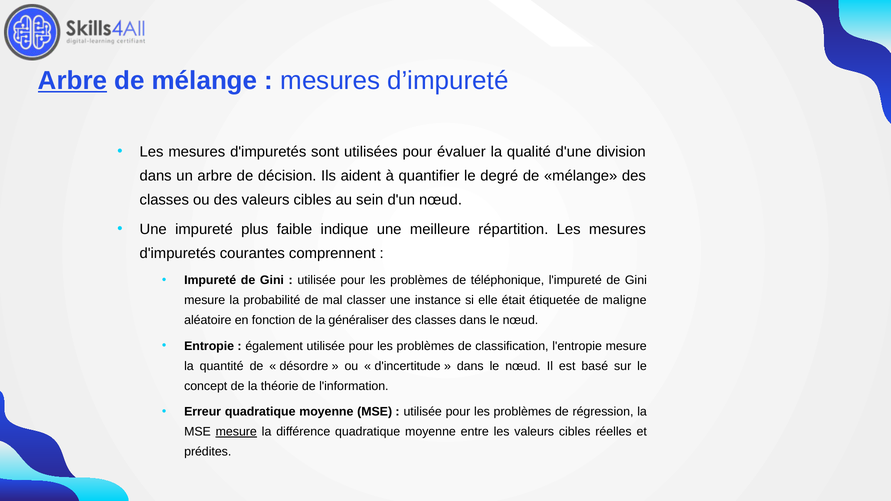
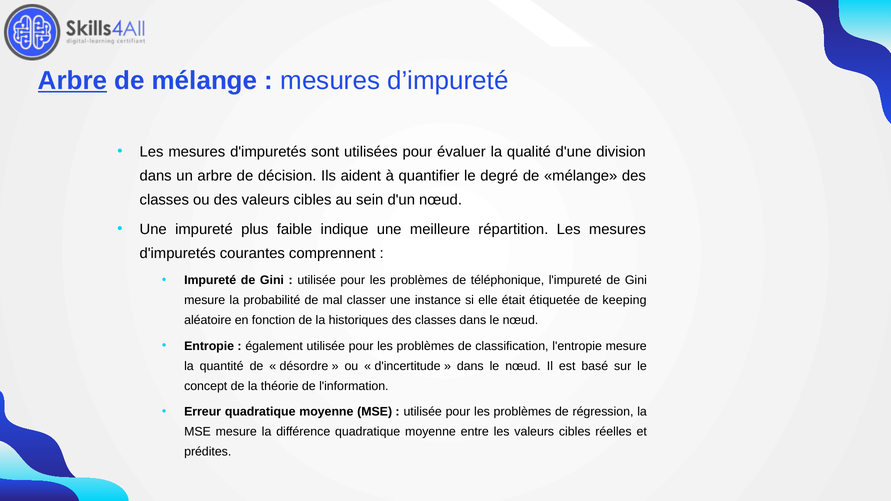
maligne: maligne -> keeping (625, 300)
généraliser: généraliser -> historiques (358, 320)
mesure underline: present -> none (236, 432)
